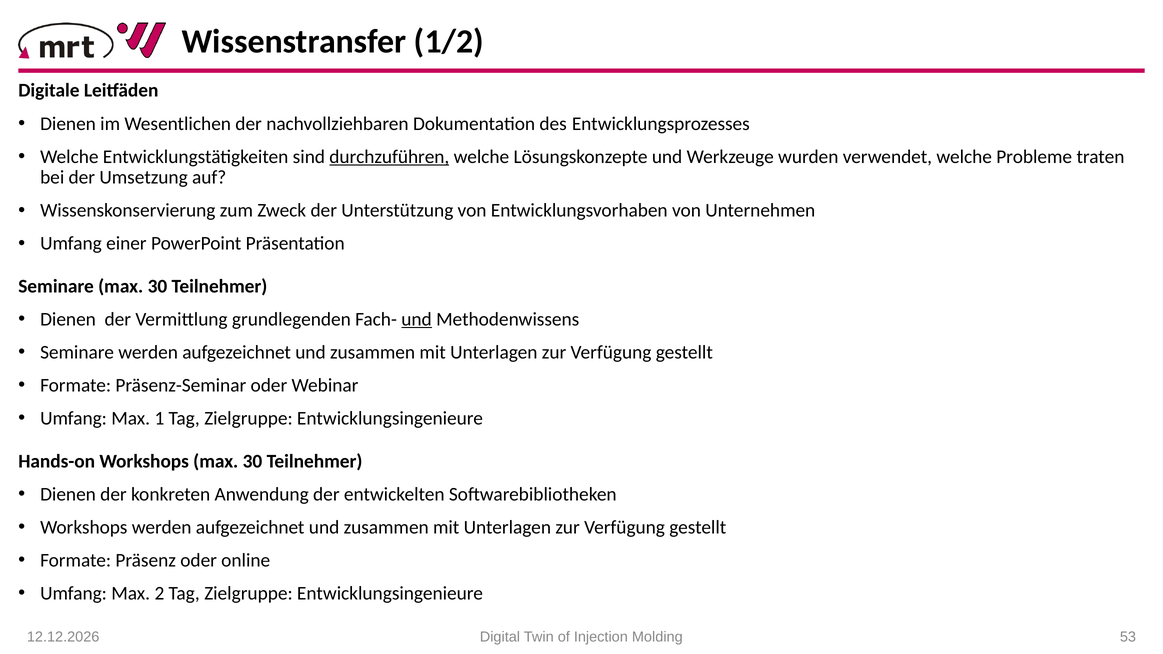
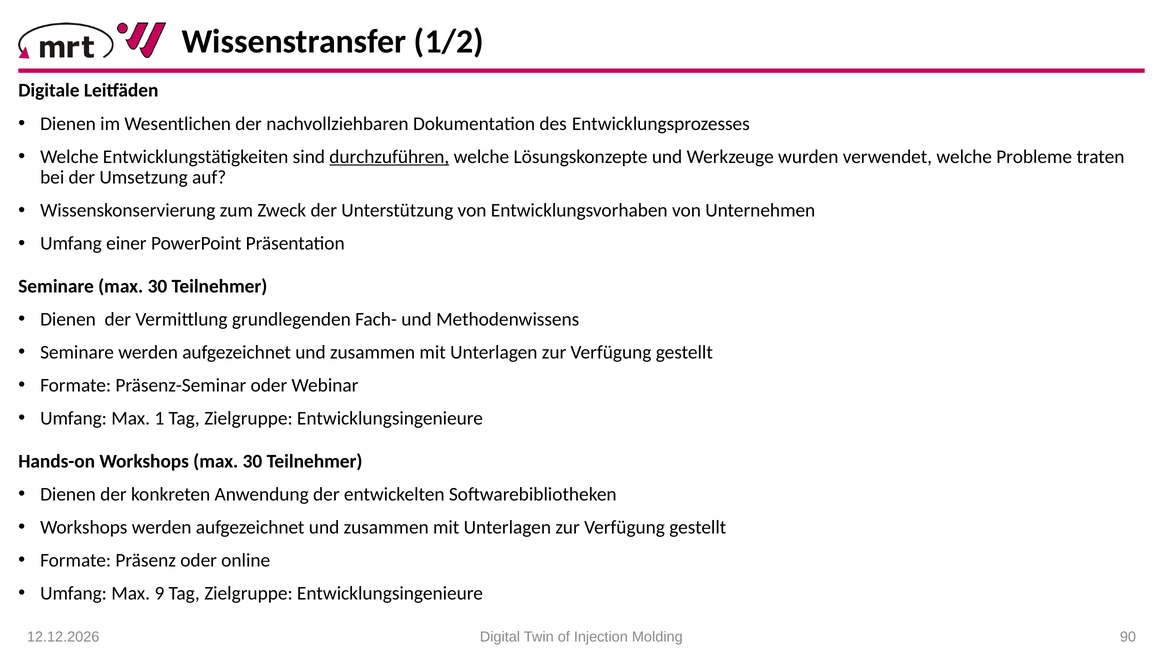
und underline: present -> none (417, 319)
2: 2 -> 9 (159, 593)
53: 53 -> 90 (1128, 637)
